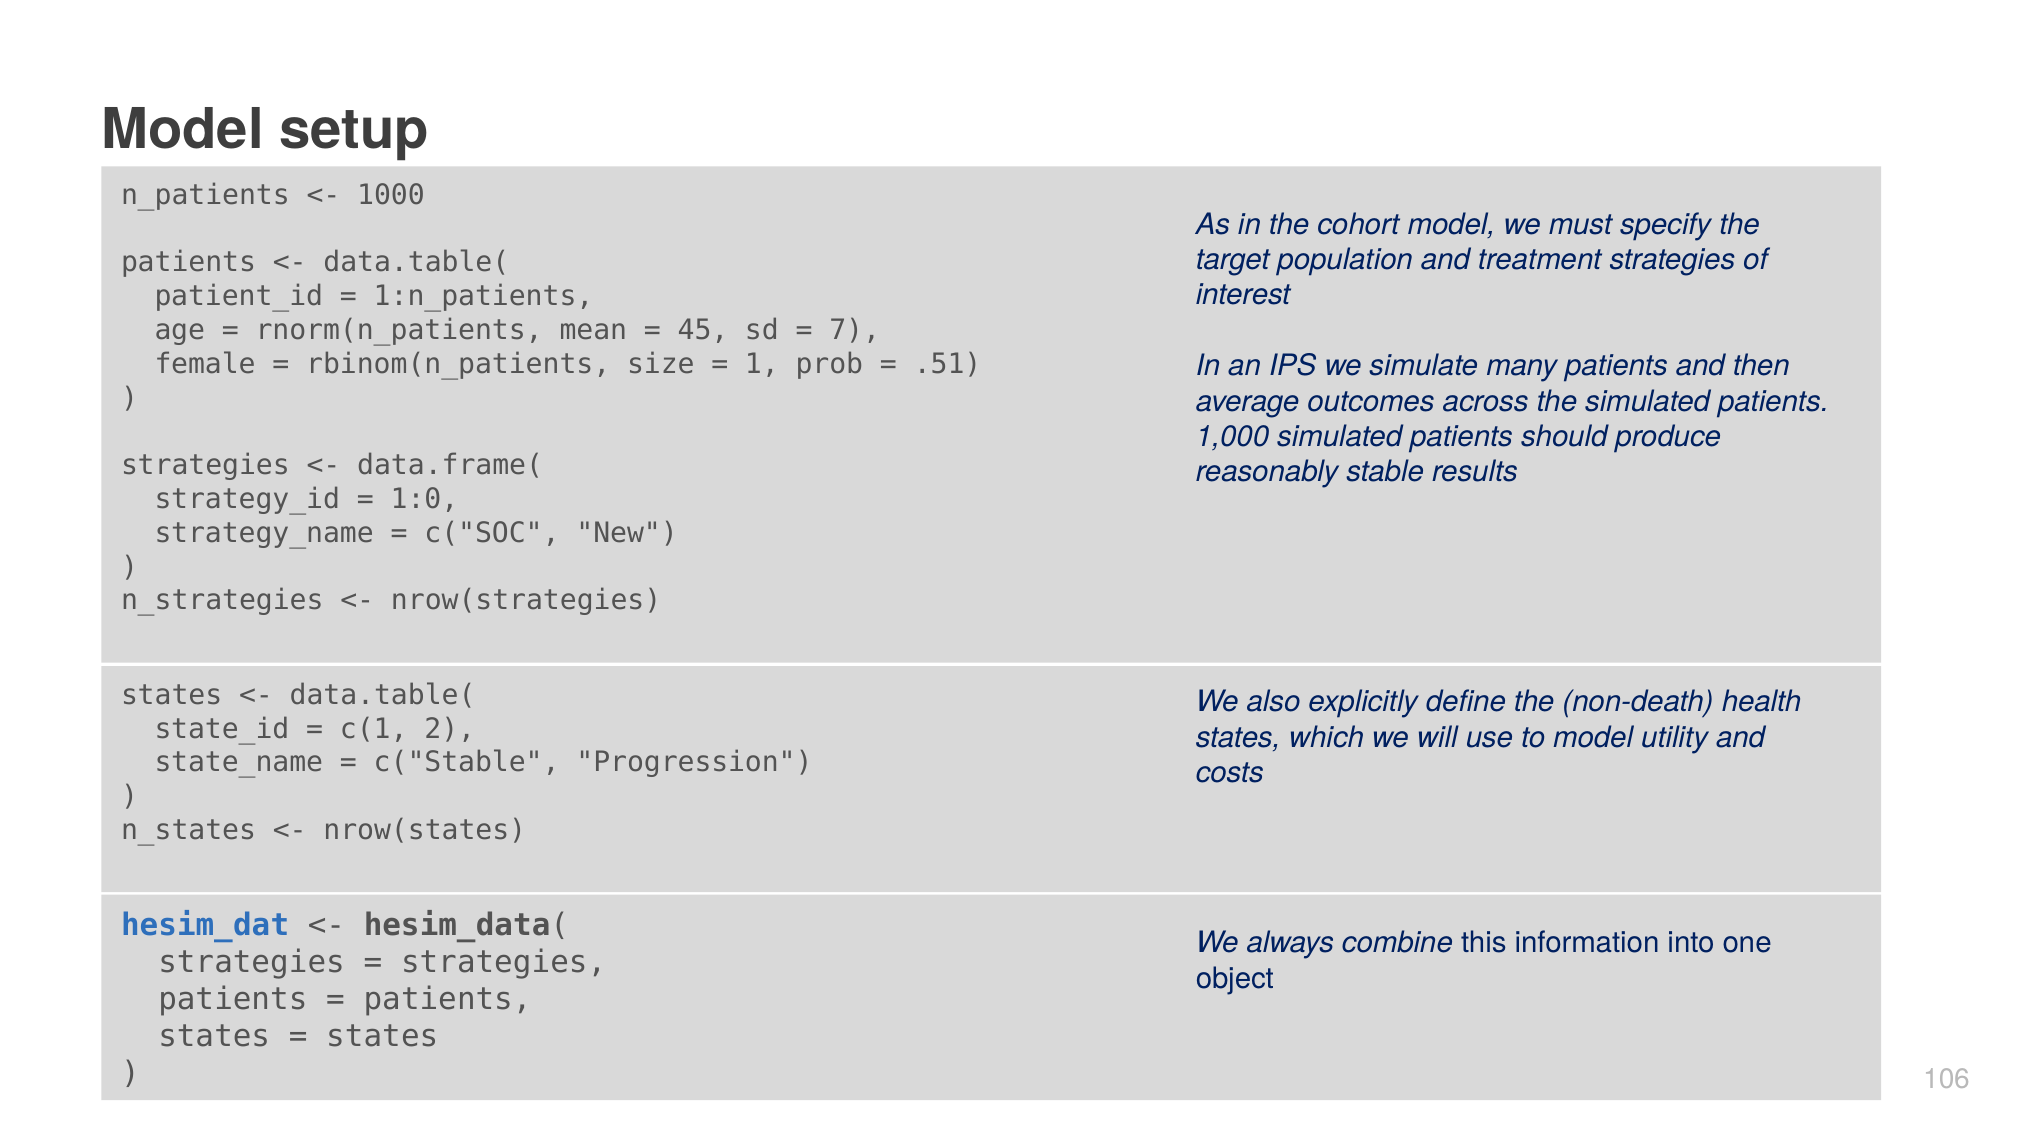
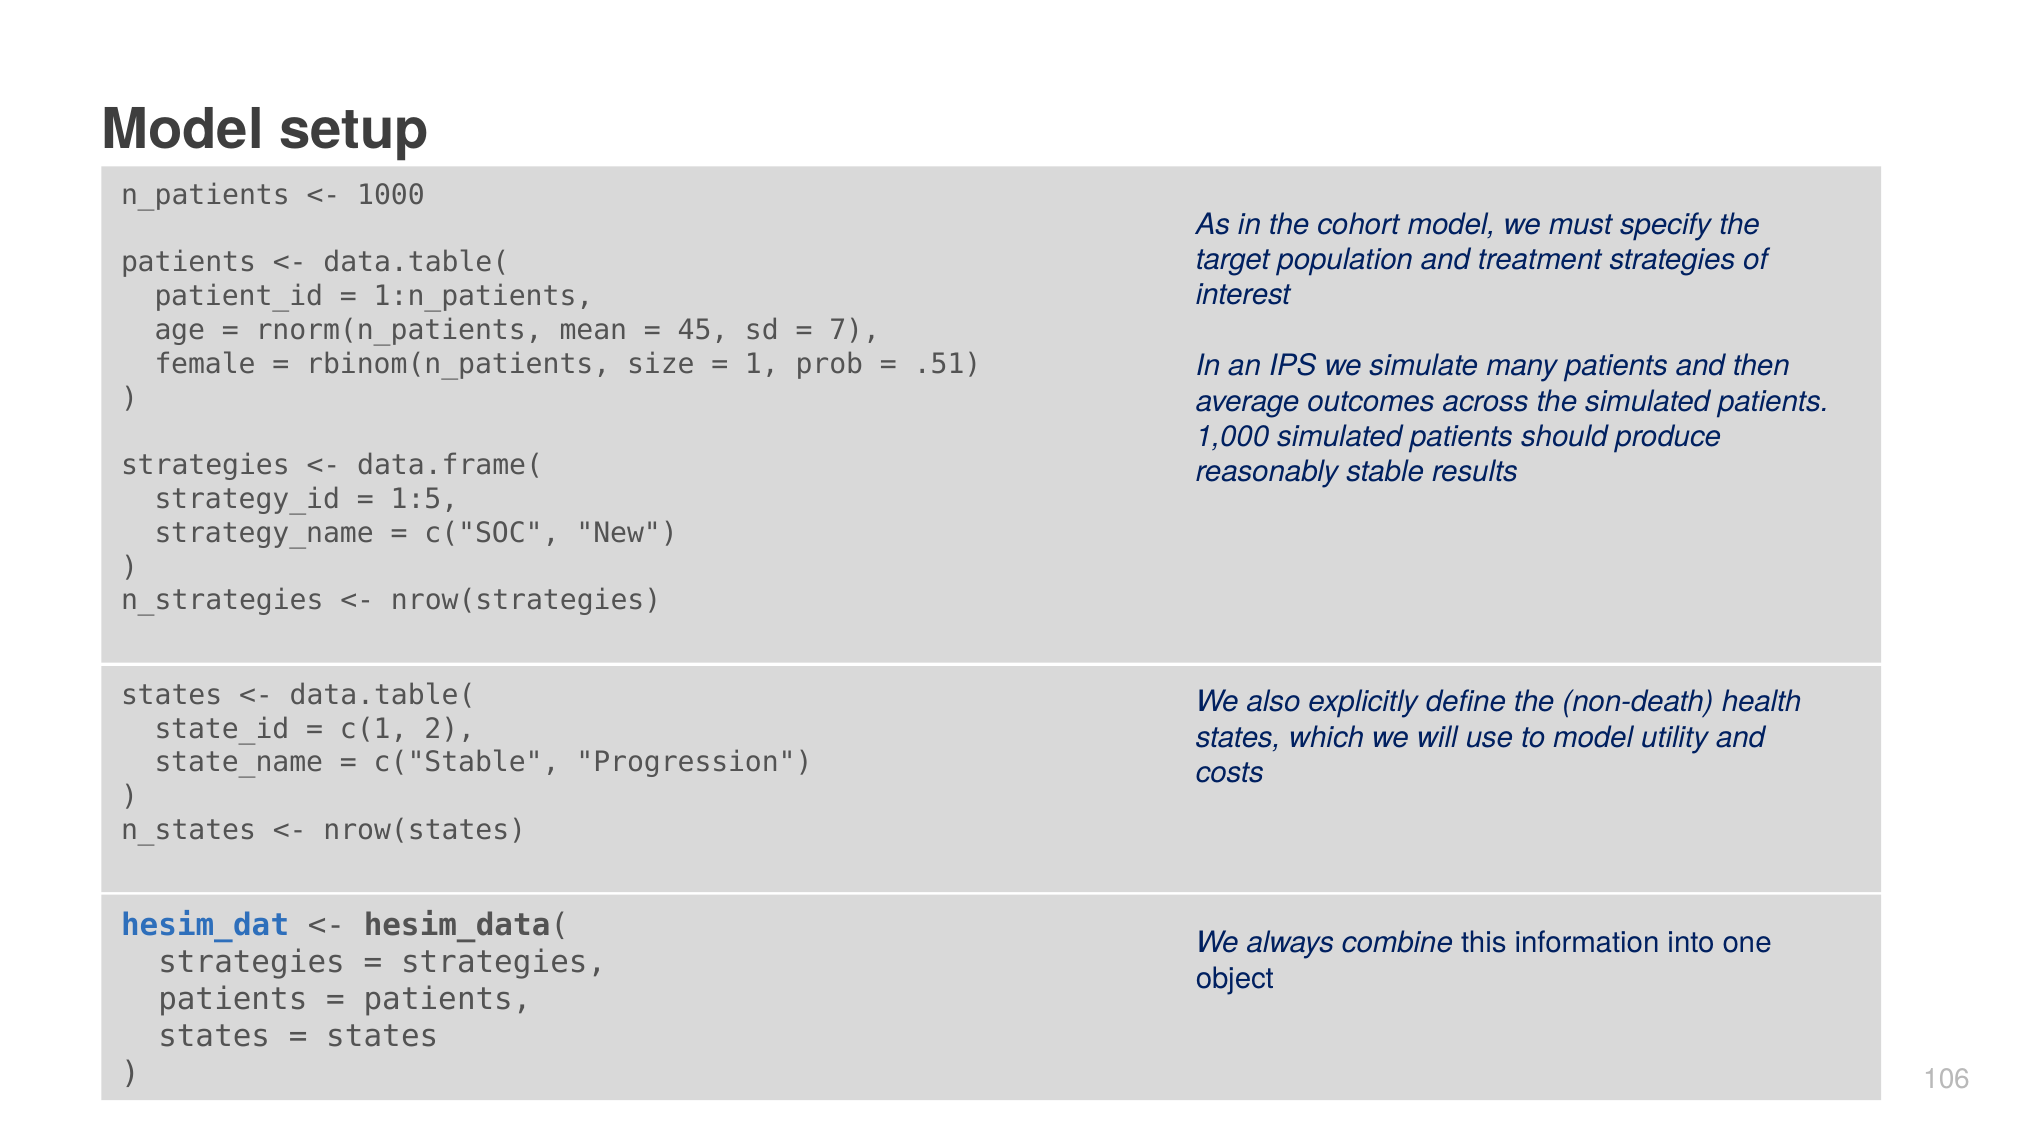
1:0: 1:0 -> 1:5 (424, 499)
